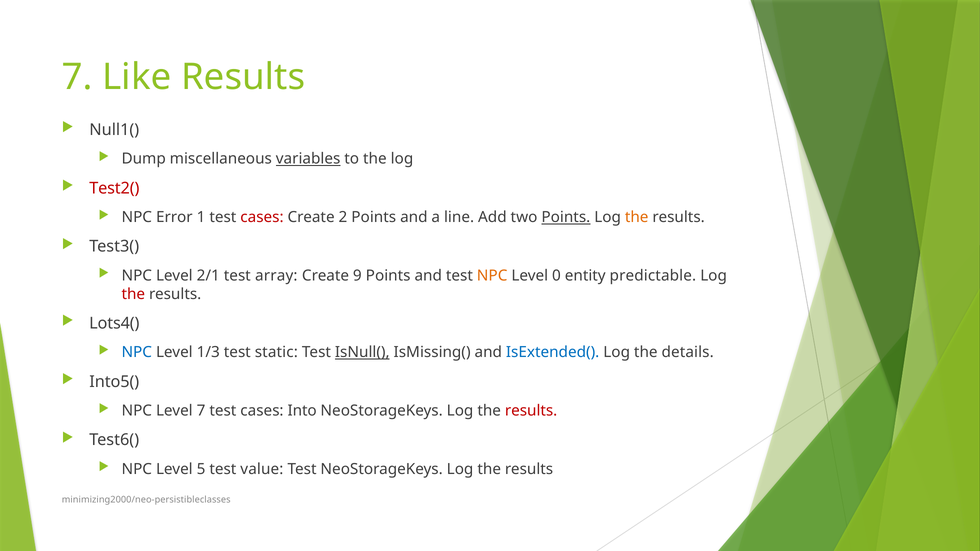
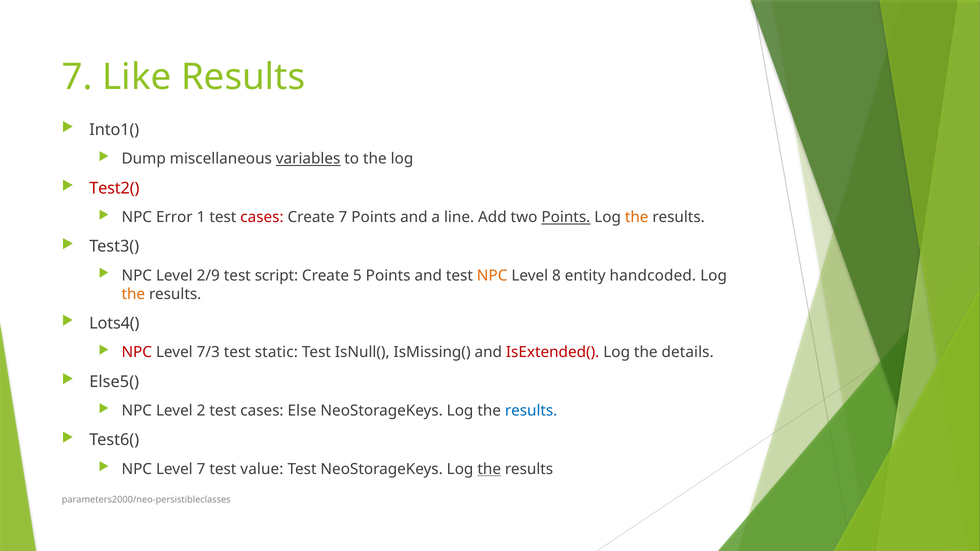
Null1(: Null1( -> Into1( (114, 130)
Create 2: 2 -> 7 (343, 217)
2/1: 2/1 -> 2/9 (208, 276)
array: array -> script (276, 276)
9: 9 -> 5 (357, 276)
0: 0 -> 8 (556, 276)
predictable: predictable -> handcoded (653, 276)
the colour: red -> orange (133, 294)
NPC colour: blue -> red (137, 353)
1/3: 1/3 -> 7/3 (208, 353)
IsNull( underline: present -> none (362, 353)
IsExtended( colour: blue -> red (553, 353)
Into5(: Into5( -> Else5( (114, 382)
Level 7: 7 -> 2 (201, 411)
Into: Into -> Else (302, 411)
results colour: red -> blue (531, 411)
Level 5: 5 -> 7 (201, 469)
the underline: none -> present (489, 469)
minimizing2000/neo-persistibleclasses: minimizing2000/neo-persistibleclasses -> parameters2000/neo-persistibleclasses (146, 500)
